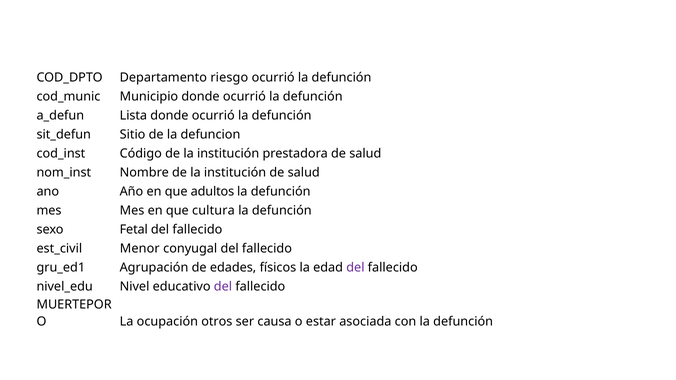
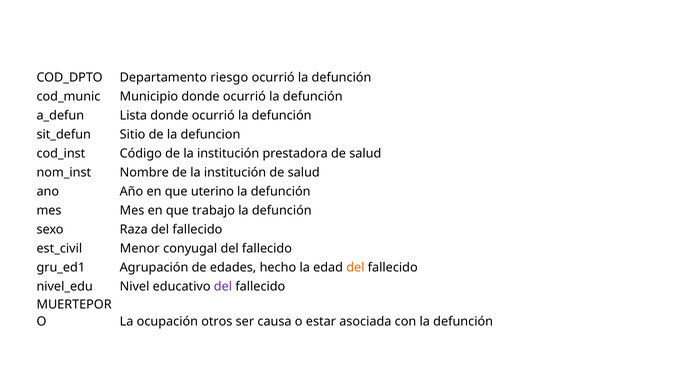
adultos: adultos -> uterino (212, 192)
cultura: cultura -> trabajo (213, 211)
Fetal: Fetal -> Raza (134, 230)
físicos: físicos -> hecho (278, 268)
del colour: purple -> orange (355, 268)
